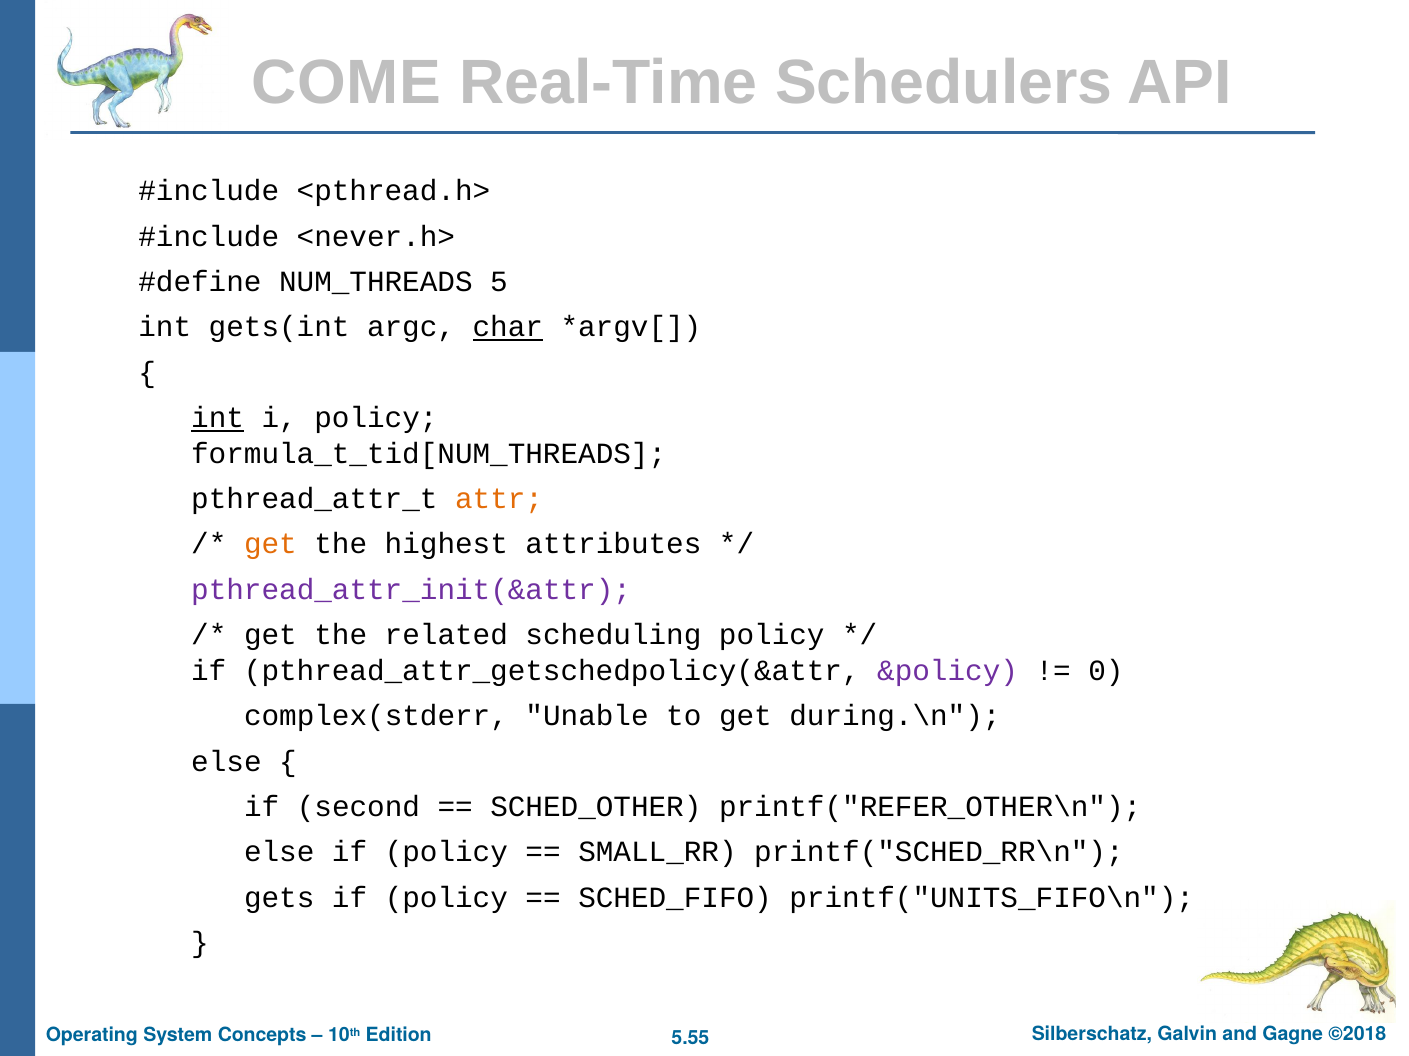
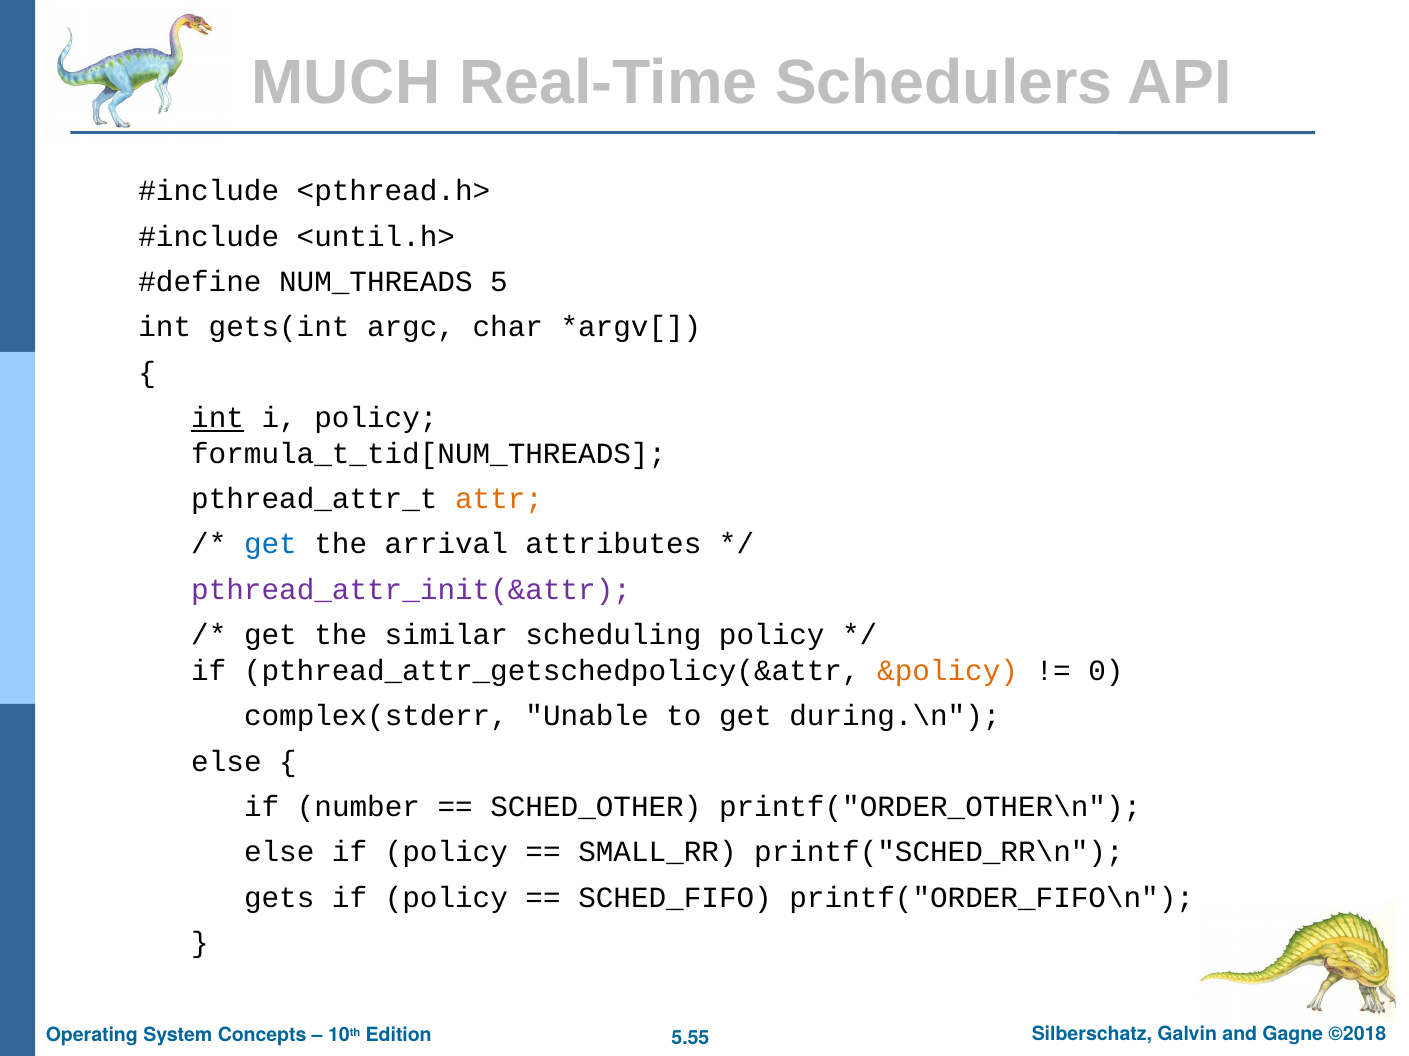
COME: COME -> MUCH (346, 83)
<never.h>: <never.h> -> <until.h> (376, 237)
char underline: present -> none (508, 328)
get colour: orange -> blue (270, 545)
highest: highest -> arrival (446, 545)
related: related -> similar (446, 636)
&policy colour: purple -> orange (948, 671)
second: second -> number (358, 807)
printf("REFER_OTHER\n: printf("REFER_OTHER\n -> printf("ORDER_OTHER\n (930, 807)
printf("UNITS_FIFO\n: printf("UNITS_FIFO\n -> printf("ORDER_FIFO\n (992, 898)
